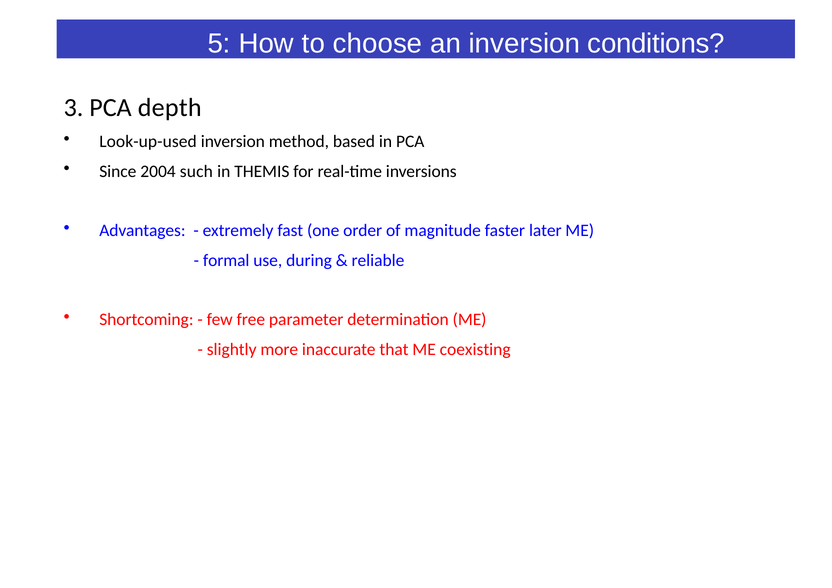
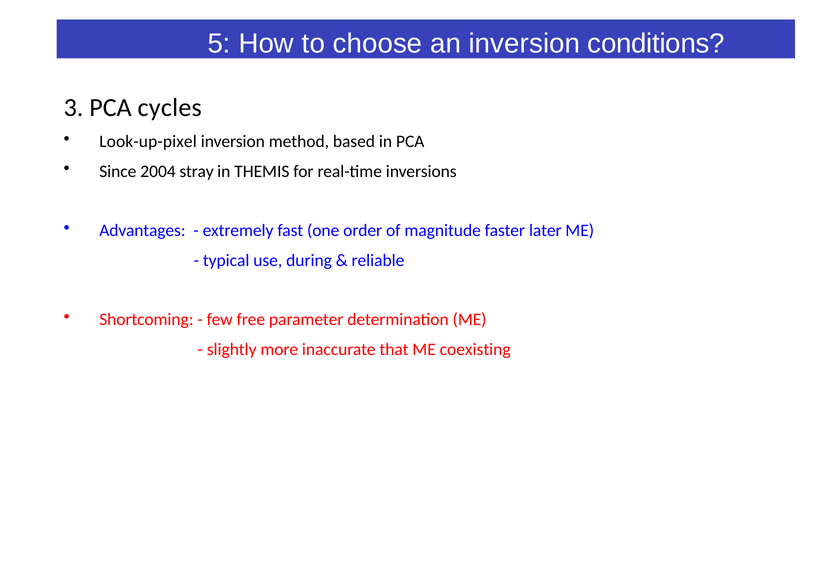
depth: depth -> cycles (170, 107)
Look-up-used: Look-up-used -> Look-up-pixel (148, 142)
such: such -> stray (197, 171)
formal: formal -> typical (226, 260)
